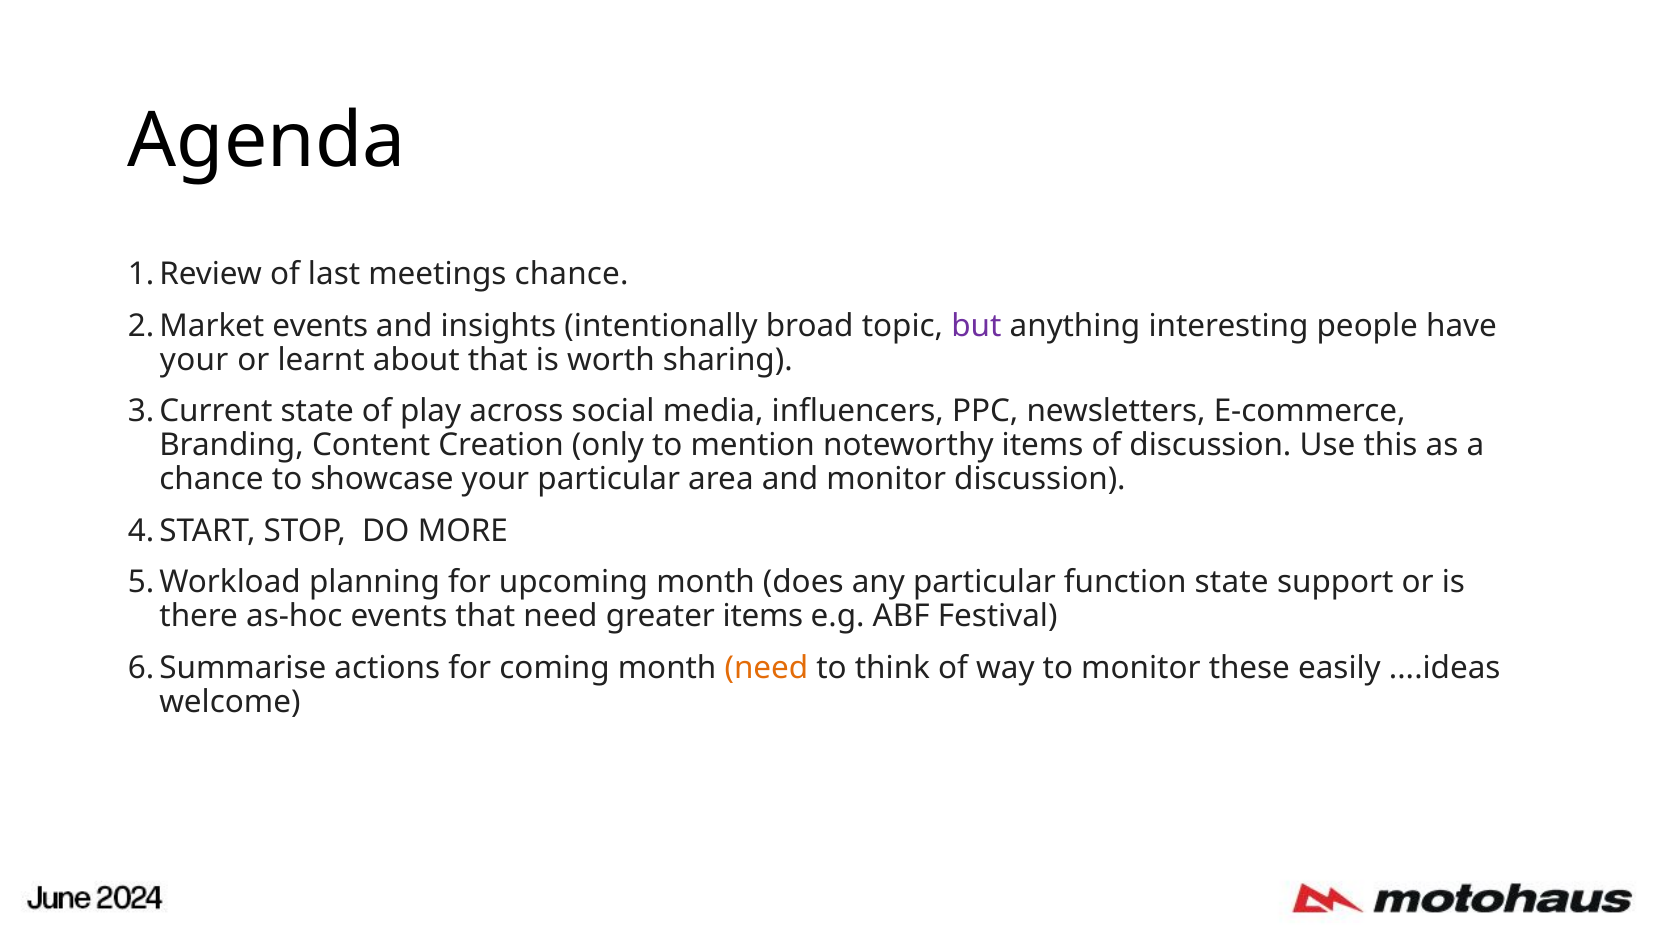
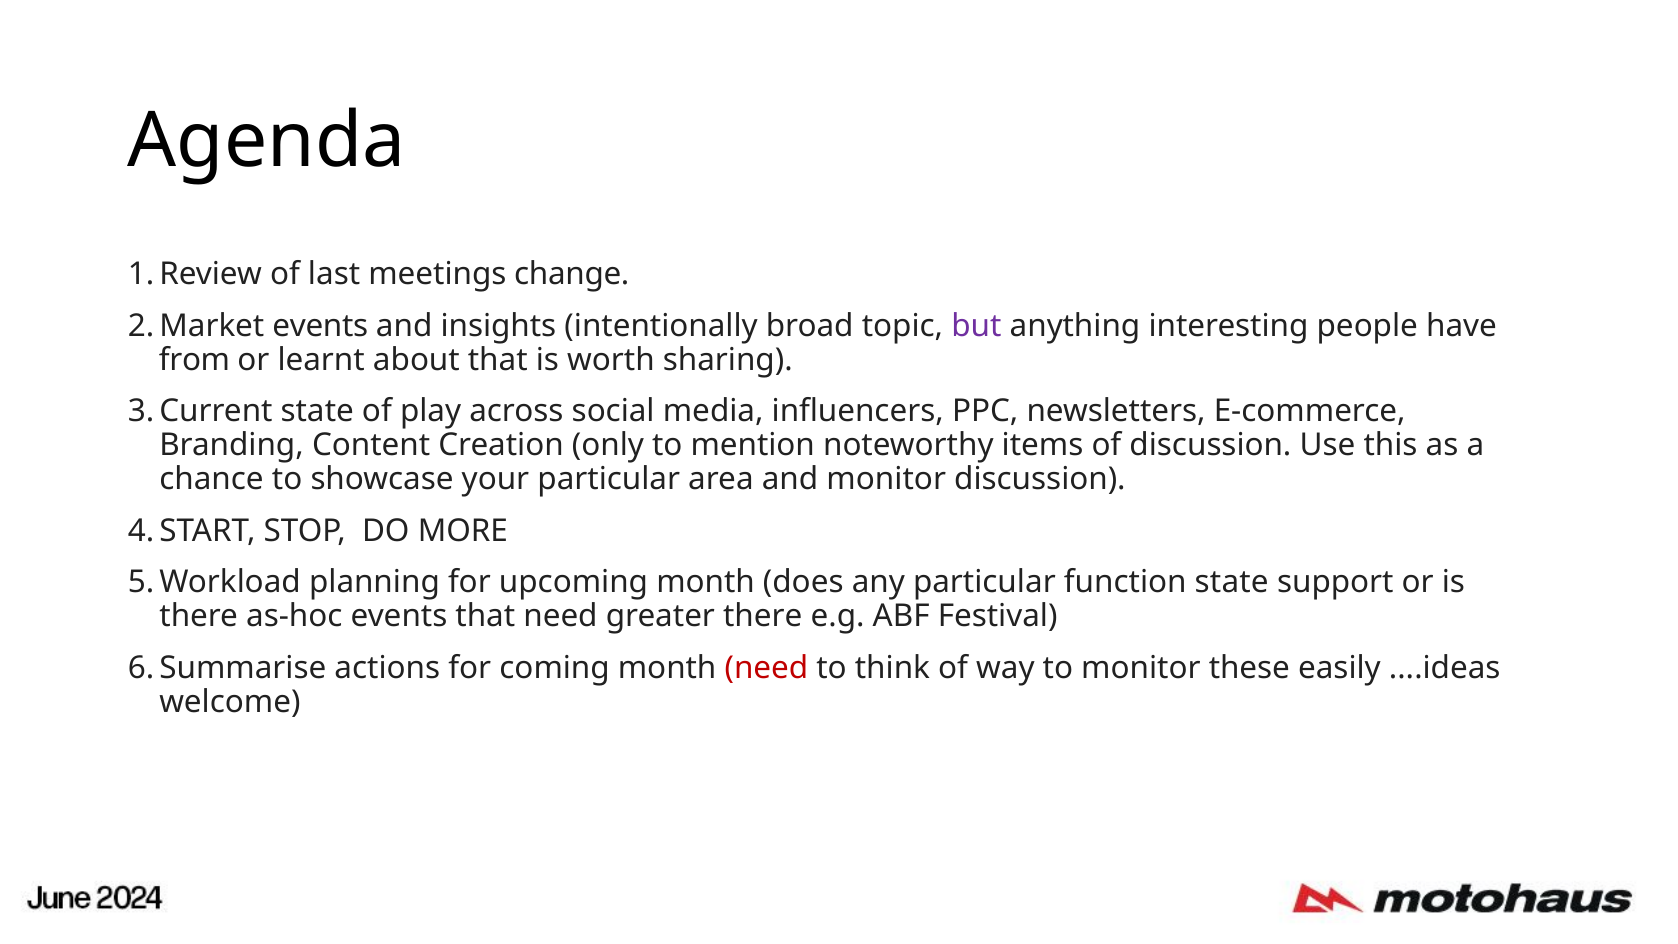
meetings chance: chance -> change (572, 274)
your: your -> from (195, 360)
greater items: items -> there (763, 616)
need colour: orange -> red (766, 668)
